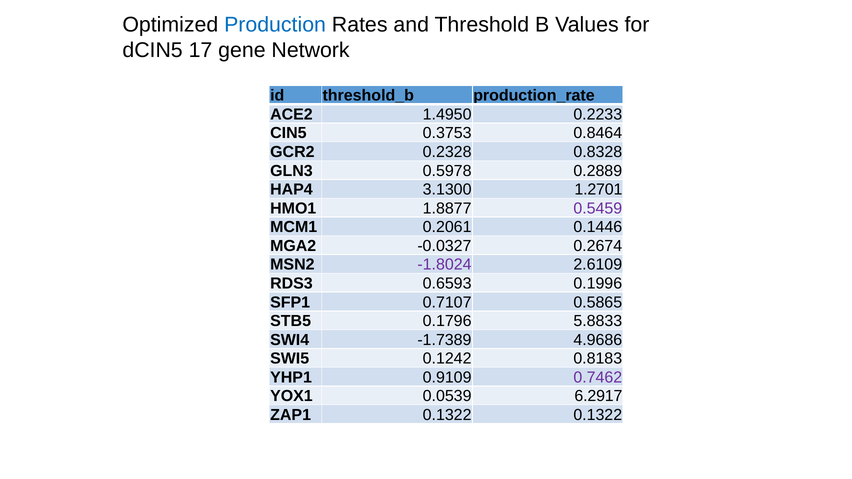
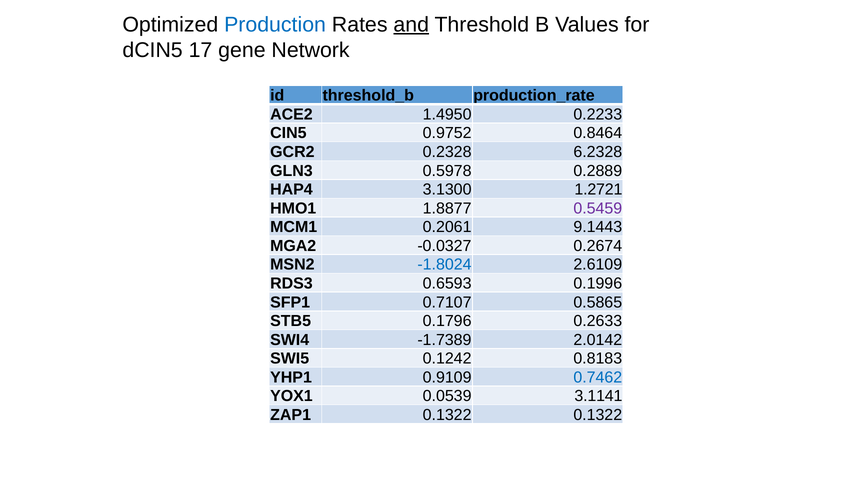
and underline: none -> present (411, 25)
0.3753: 0.3753 -> 0.9752 (447, 133)
0.8328: 0.8328 -> 6.2328 (598, 152)
1.2701: 1.2701 -> 1.2721 (598, 190)
0.1446: 0.1446 -> 9.1443 (598, 227)
-1.8024 colour: purple -> blue (444, 265)
5.8833: 5.8833 -> 0.2633 (598, 321)
4.9686: 4.9686 -> 2.0142 (598, 340)
0.7462 colour: purple -> blue (598, 378)
6.2917: 6.2917 -> 3.1141 (598, 396)
